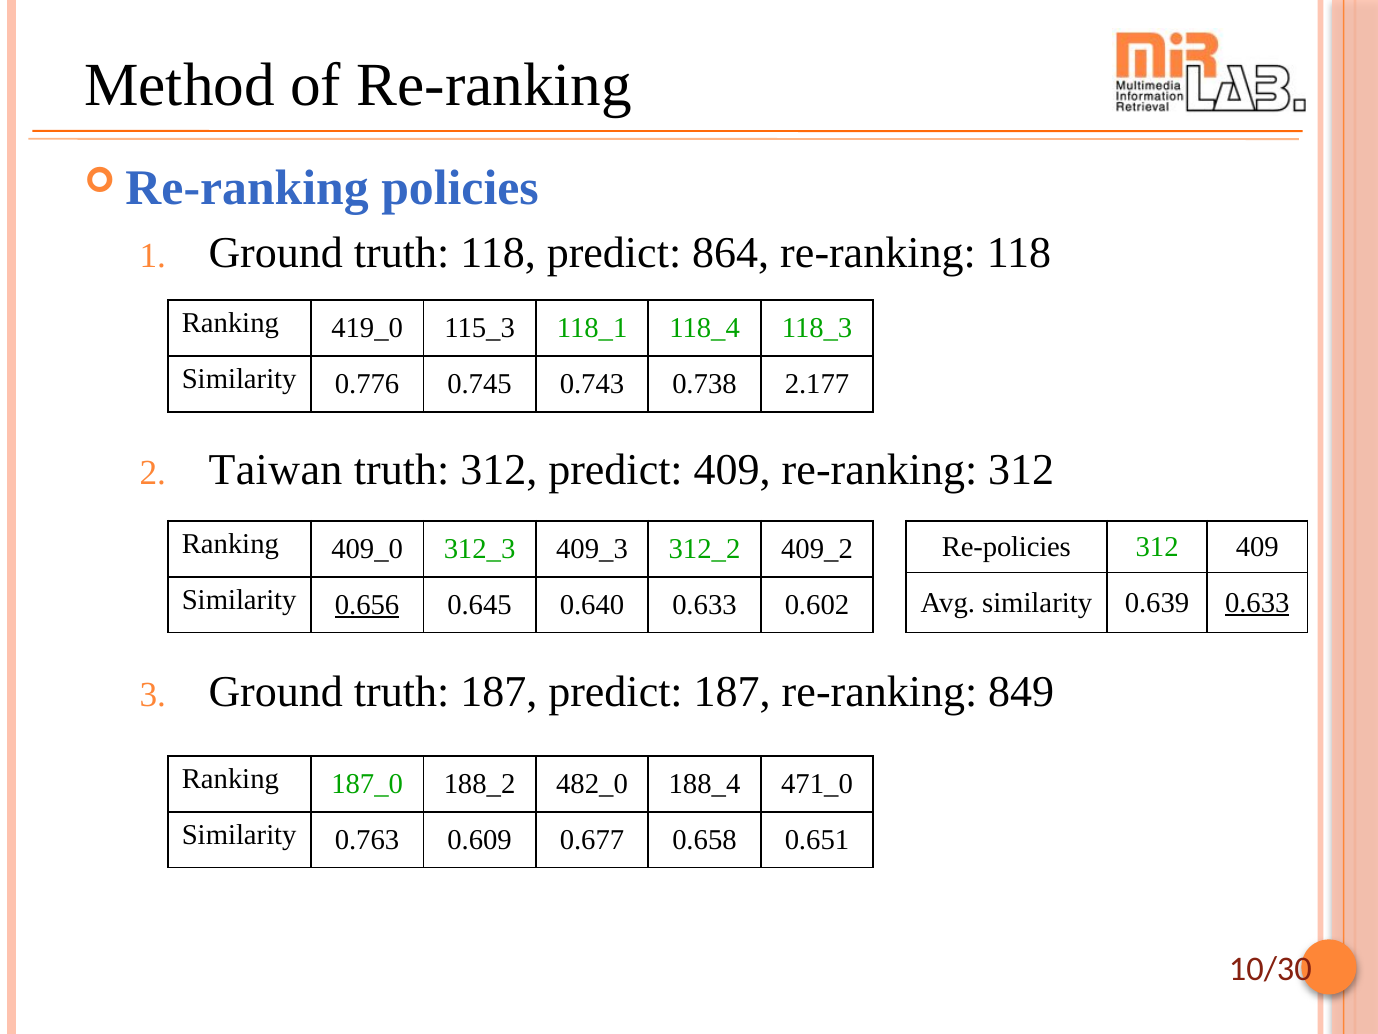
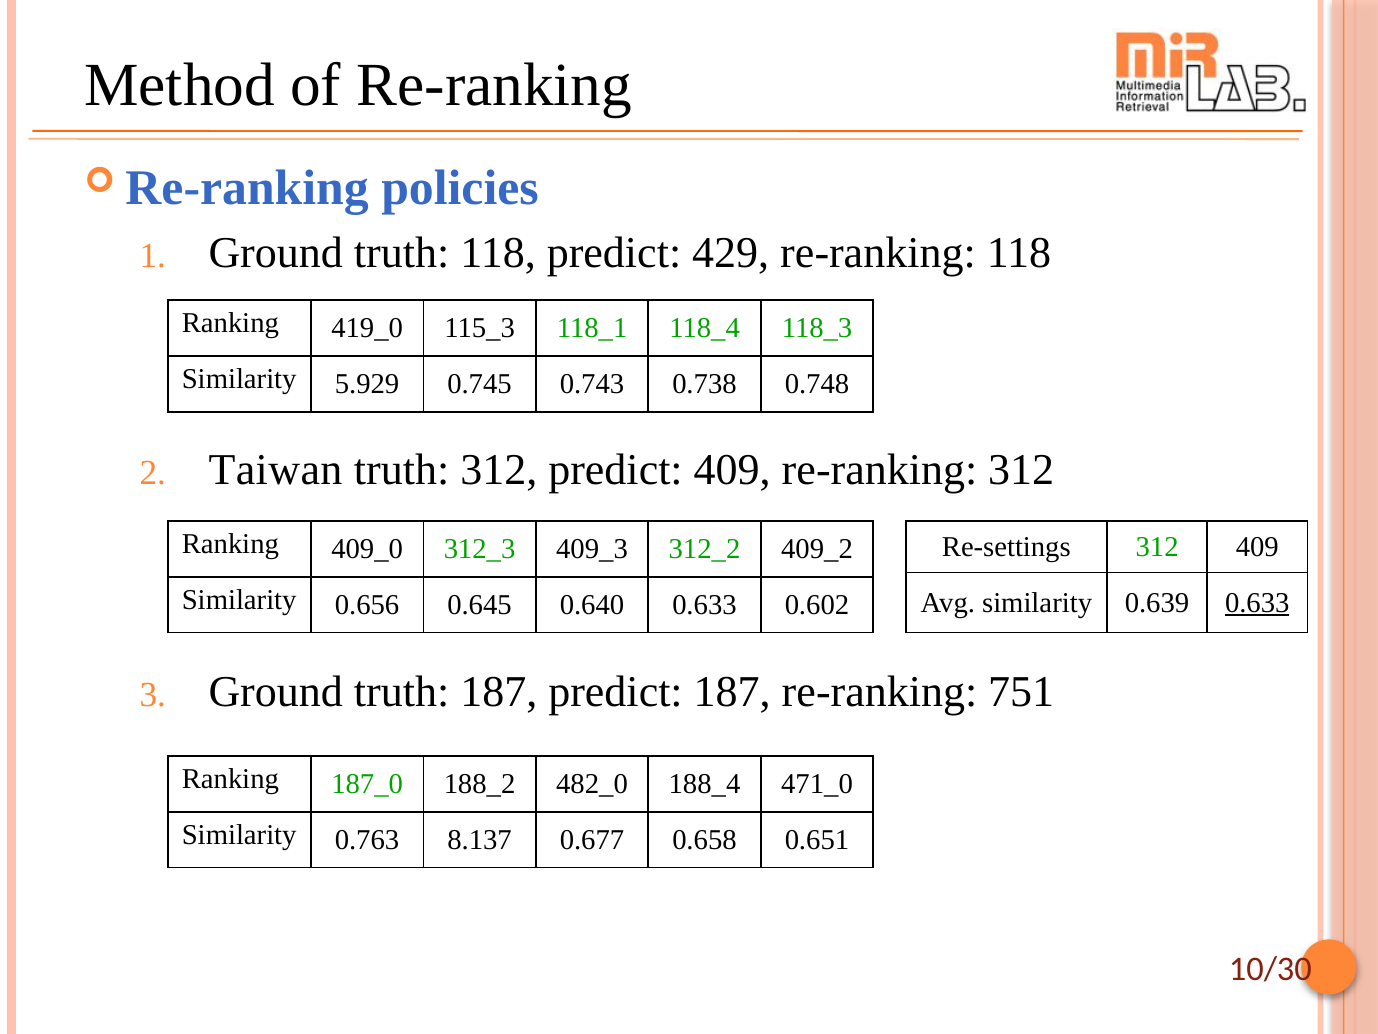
864: 864 -> 429 (731, 253)
0.776: 0.776 -> 5.929 (367, 384)
2.177: 2.177 -> 0.748 (817, 384)
Re-policies: Re-policies -> Re-settings (1006, 547)
0.656 underline: present -> none (367, 605)
849: 849 -> 751 (1021, 692)
0.609: 0.609 -> 8.137 (480, 839)
